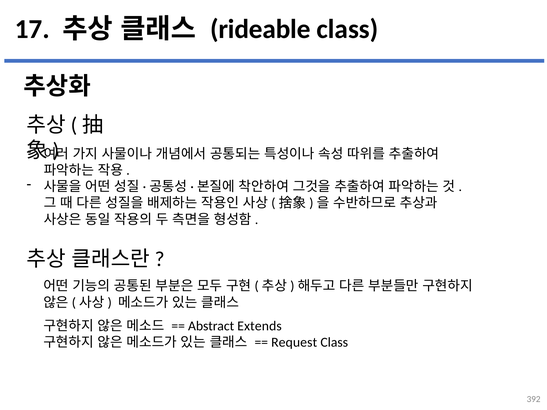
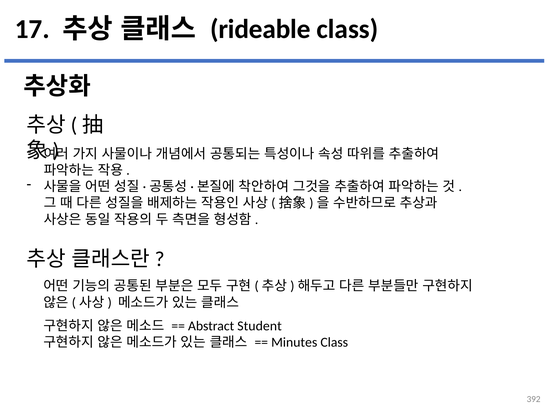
Extends: Extends -> Student (260, 326)
Request: Request -> Minutes (294, 343)
